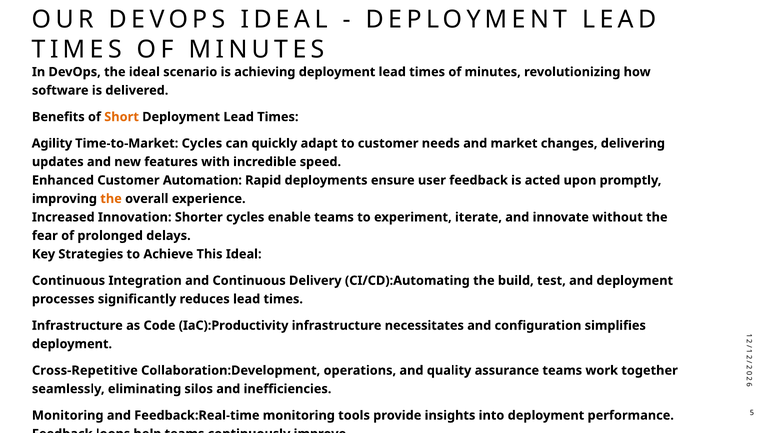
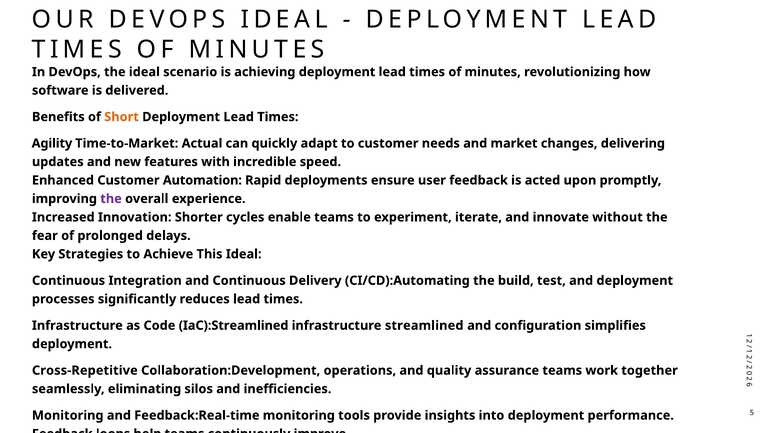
Time-to-Market Cycles: Cycles -> Actual (202, 143)
the colour: orange -> purple (111, 199)
IaC):Productivity: IaC):Productivity -> IaC):Streamlined (234, 326)
necessitates: necessitates -> streamlined (424, 326)
